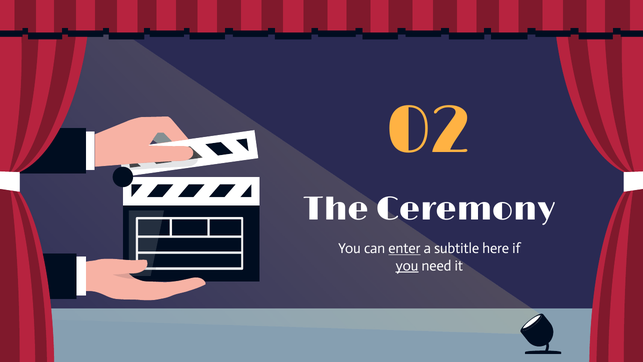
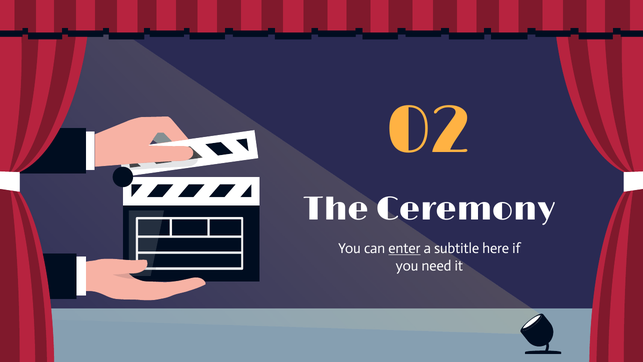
you underline: present -> none (407, 266)
